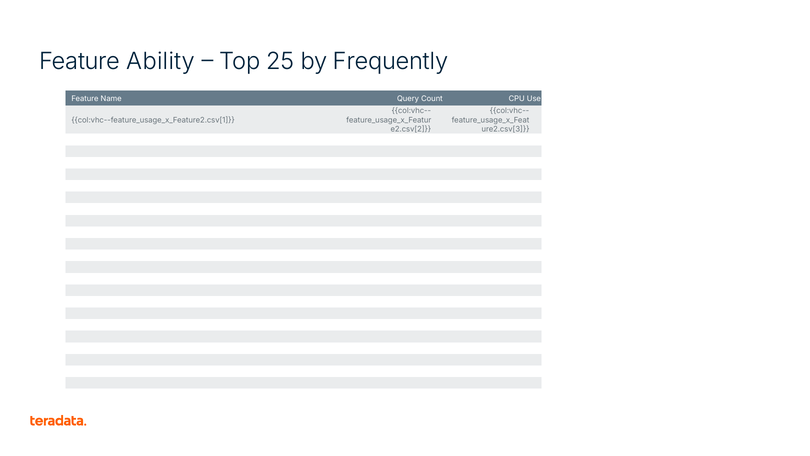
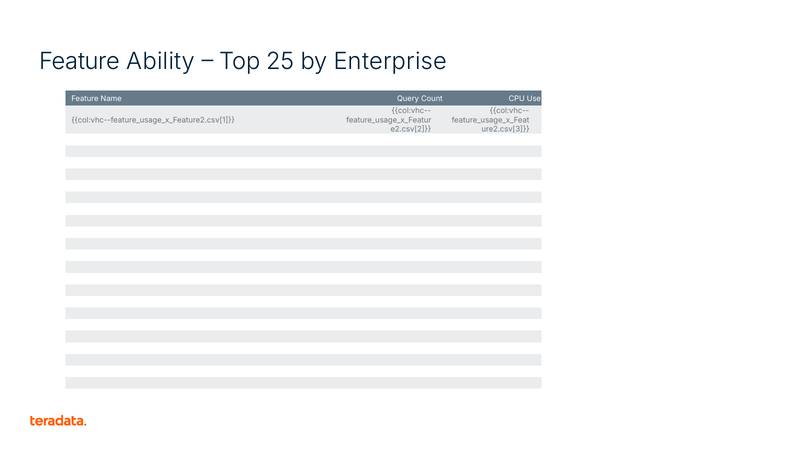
Frequently: Frequently -> Enterprise (390, 61)
